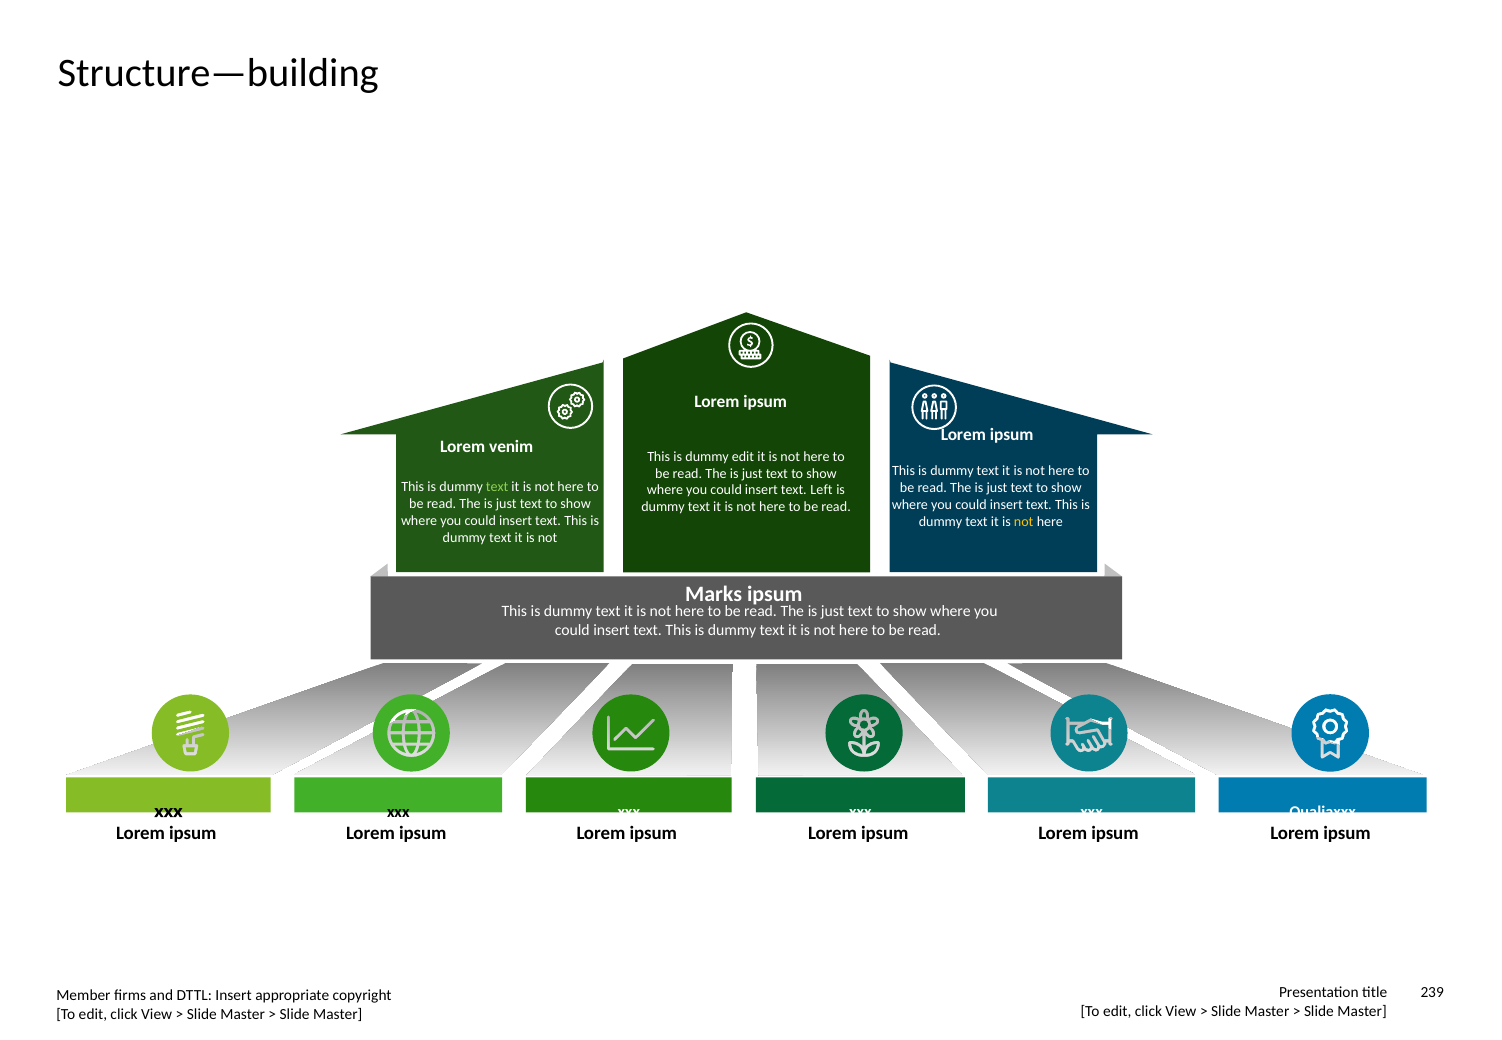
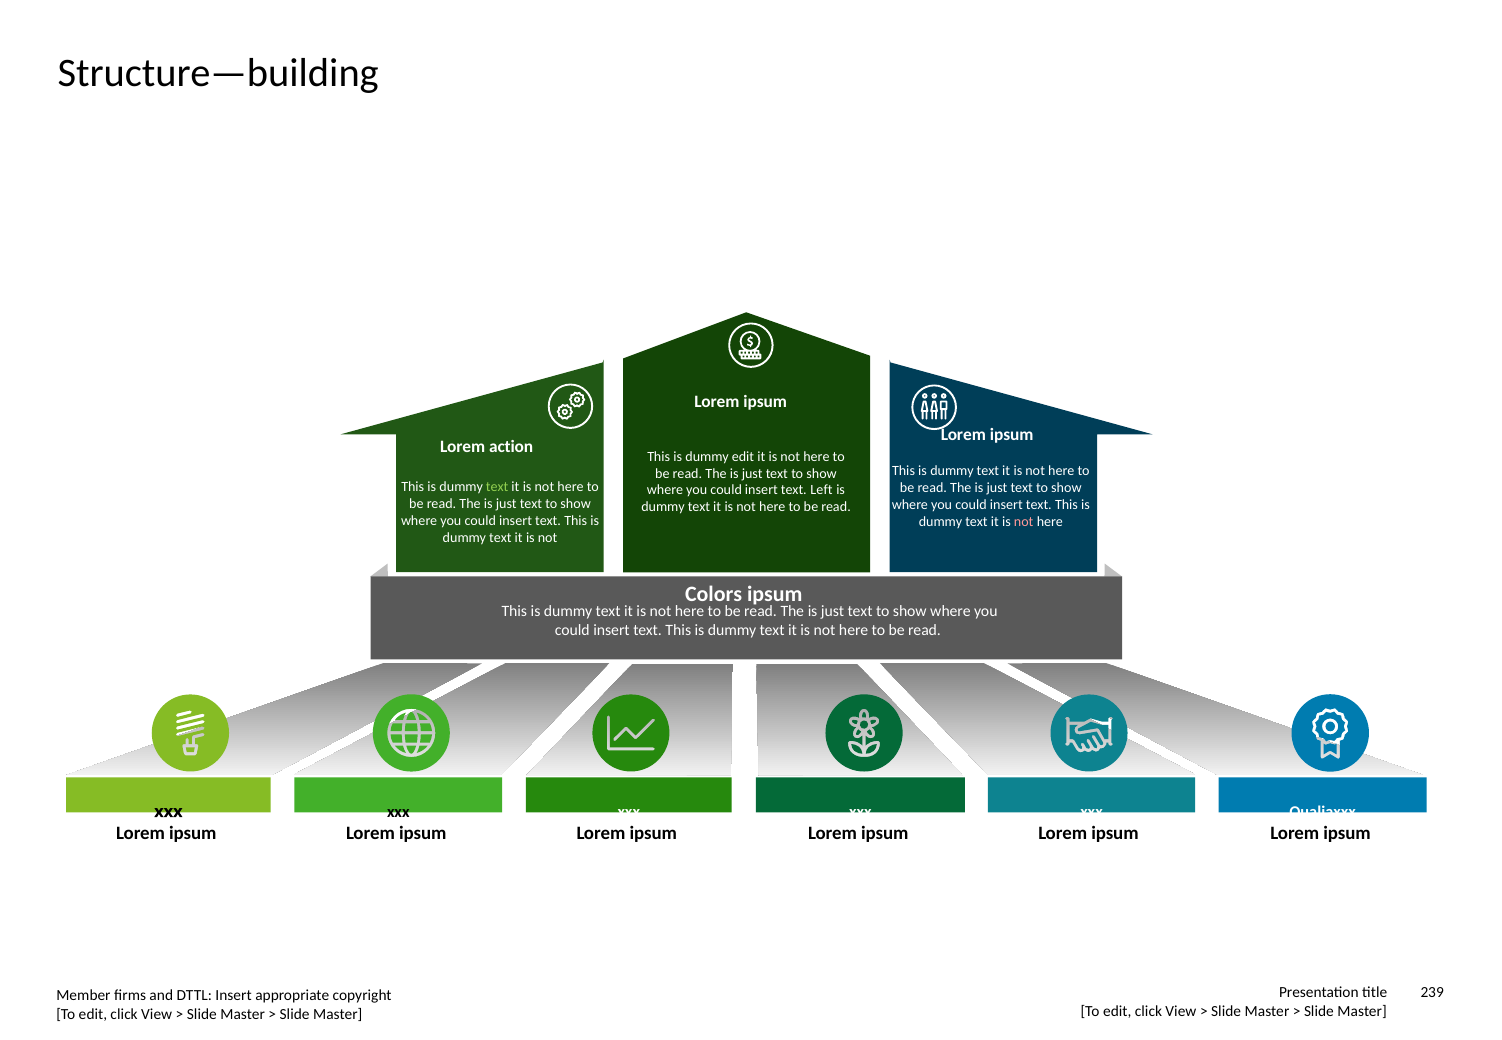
venim: venim -> action (511, 447)
not colour: yellow -> pink (1024, 522)
Marks: Marks -> Colors (714, 595)
